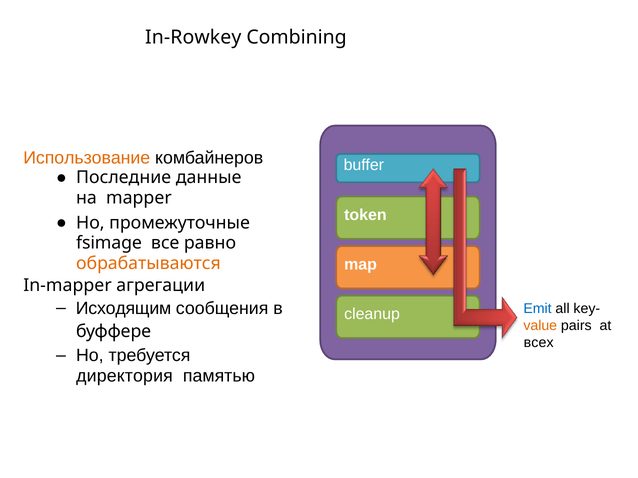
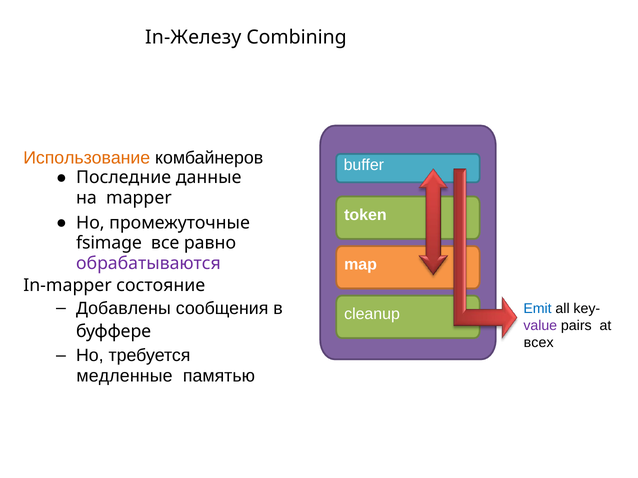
In-Rowkey: In-Rowkey -> In-Железу (193, 37)
обрабатываются colour: orange -> purple (148, 264)
агрегации: агрегации -> состояние (161, 286)
Исходящим: Исходящим -> Добавлены (123, 309)
value colour: orange -> purple (540, 326)
директория: директория -> медленные (124, 376)
